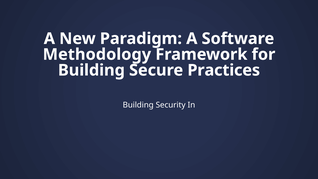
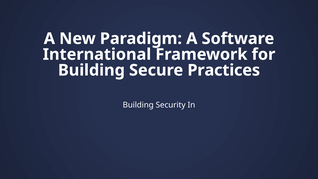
Methodology: Methodology -> International (97, 54)
